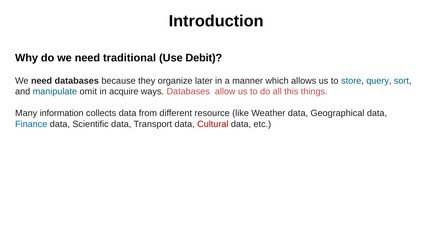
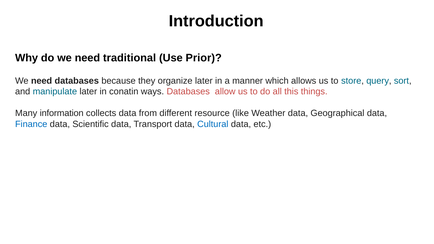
Debit: Debit -> Prior (204, 58)
manipulate omit: omit -> later (88, 92)
acquire: acquire -> conatin (124, 92)
Cultural colour: red -> blue (213, 124)
